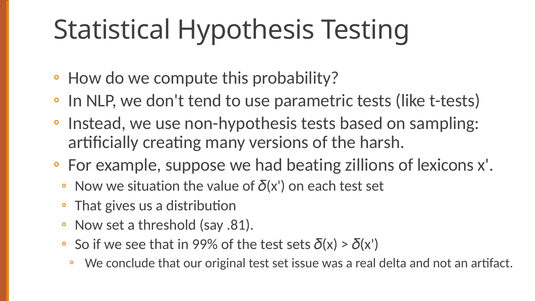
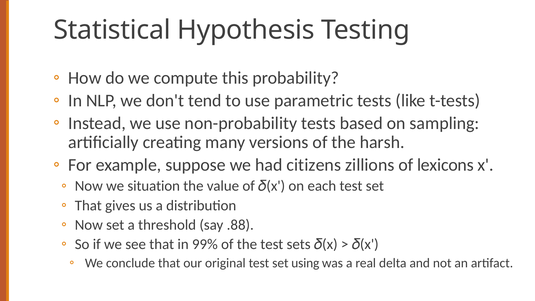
non-hypothesis: non-hypothesis -> non-probability (241, 123)
beating: beating -> citizens (314, 165)
.81: .81 -> .88 (240, 225)
issue: issue -> using (305, 263)
